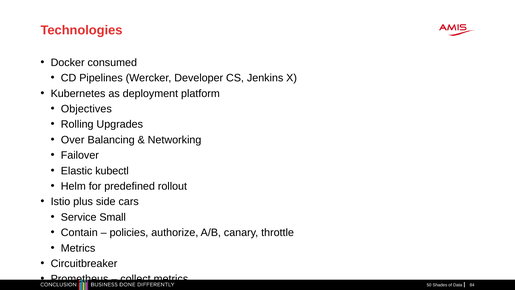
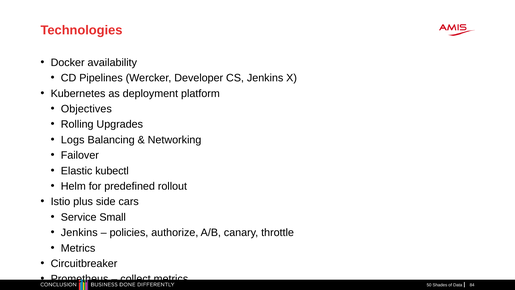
consumed: consumed -> availability (112, 62)
Over: Over -> Logs (73, 140)
Contain: Contain -> Jenkins (79, 232)
